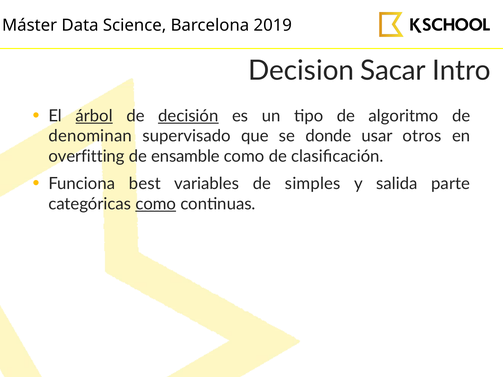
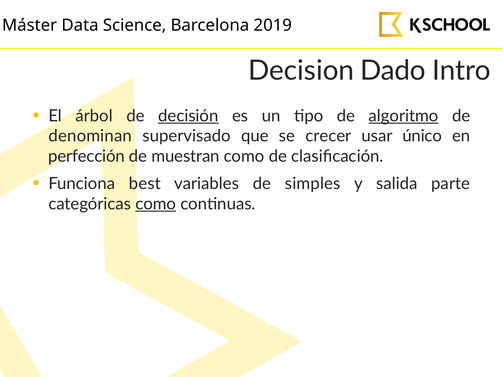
Sacar: Sacar -> Dado (393, 71)
árbol underline: present -> none (94, 116)
algoritmo underline: none -> present (404, 116)
donde: donde -> crecer (328, 136)
otros: otros -> único (422, 136)
overfitting: overfitting -> perfección (87, 156)
ensamble: ensamble -> muestran (185, 156)
